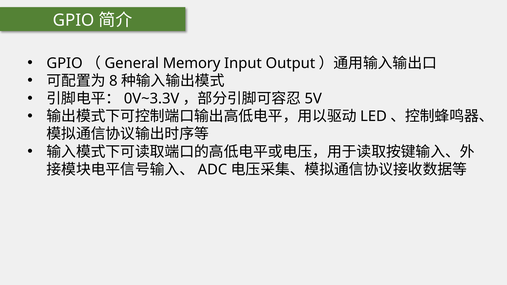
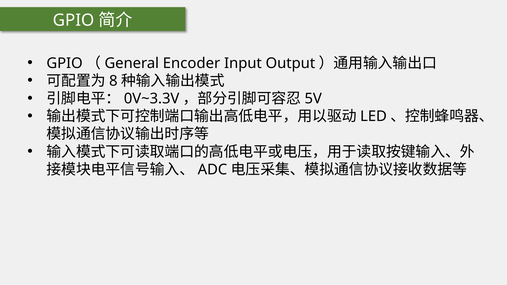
Memory: Memory -> Encoder (192, 63)
